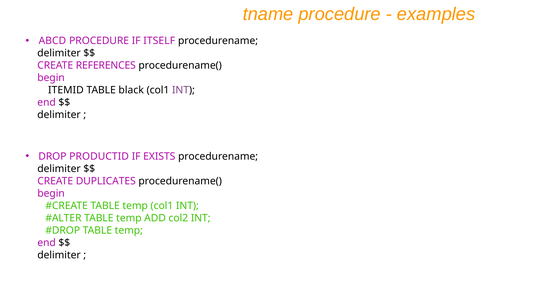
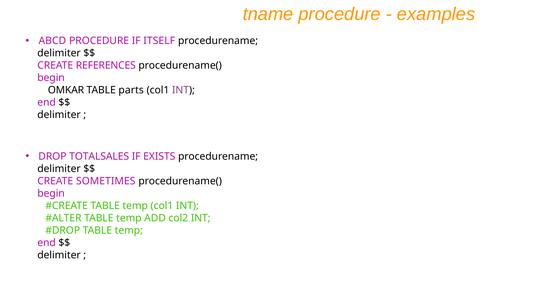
ITEMID: ITEMID -> OMKAR (66, 90)
black: black -> parts (131, 90)
PRODUCTID: PRODUCTID -> TOTALSALES (99, 157)
DUPLICATES: DUPLICATES -> SOMETIMES (106, 181)
